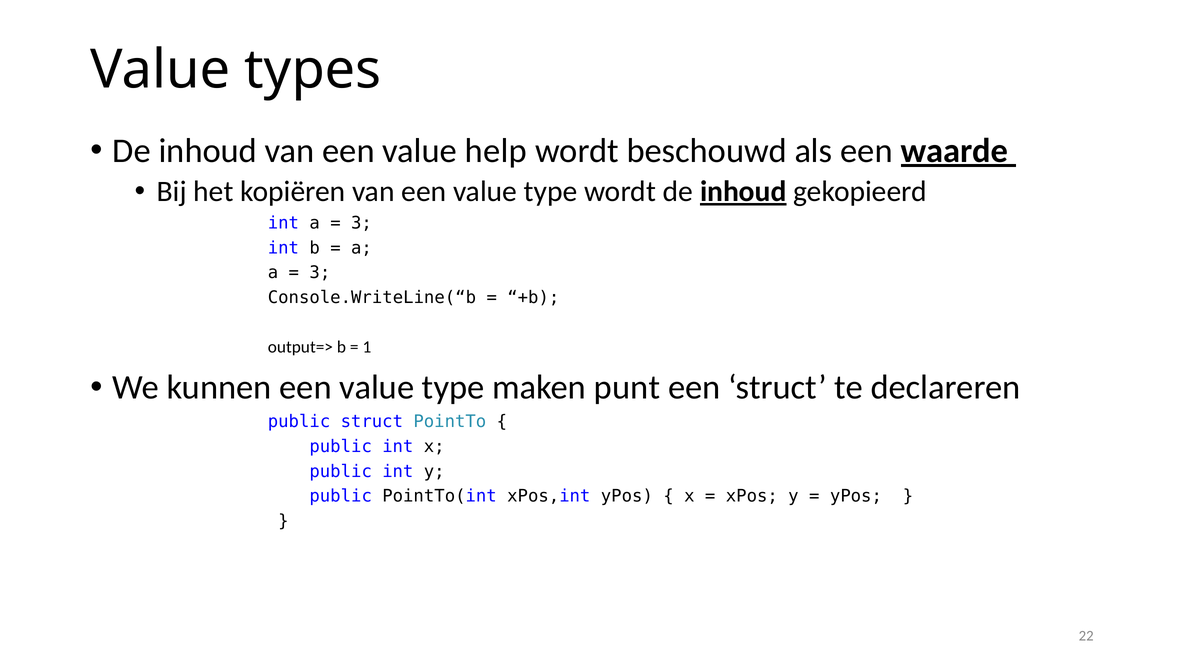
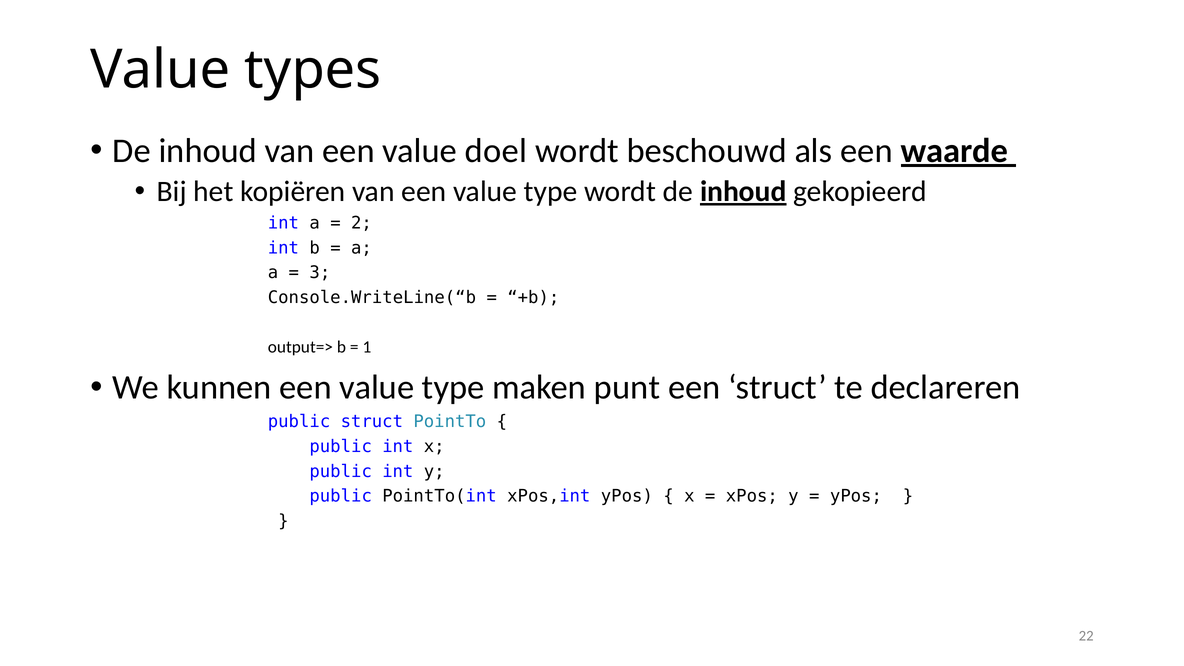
help: help -> doel (496, 151)
3: 3 -> 2 (362, 223)
